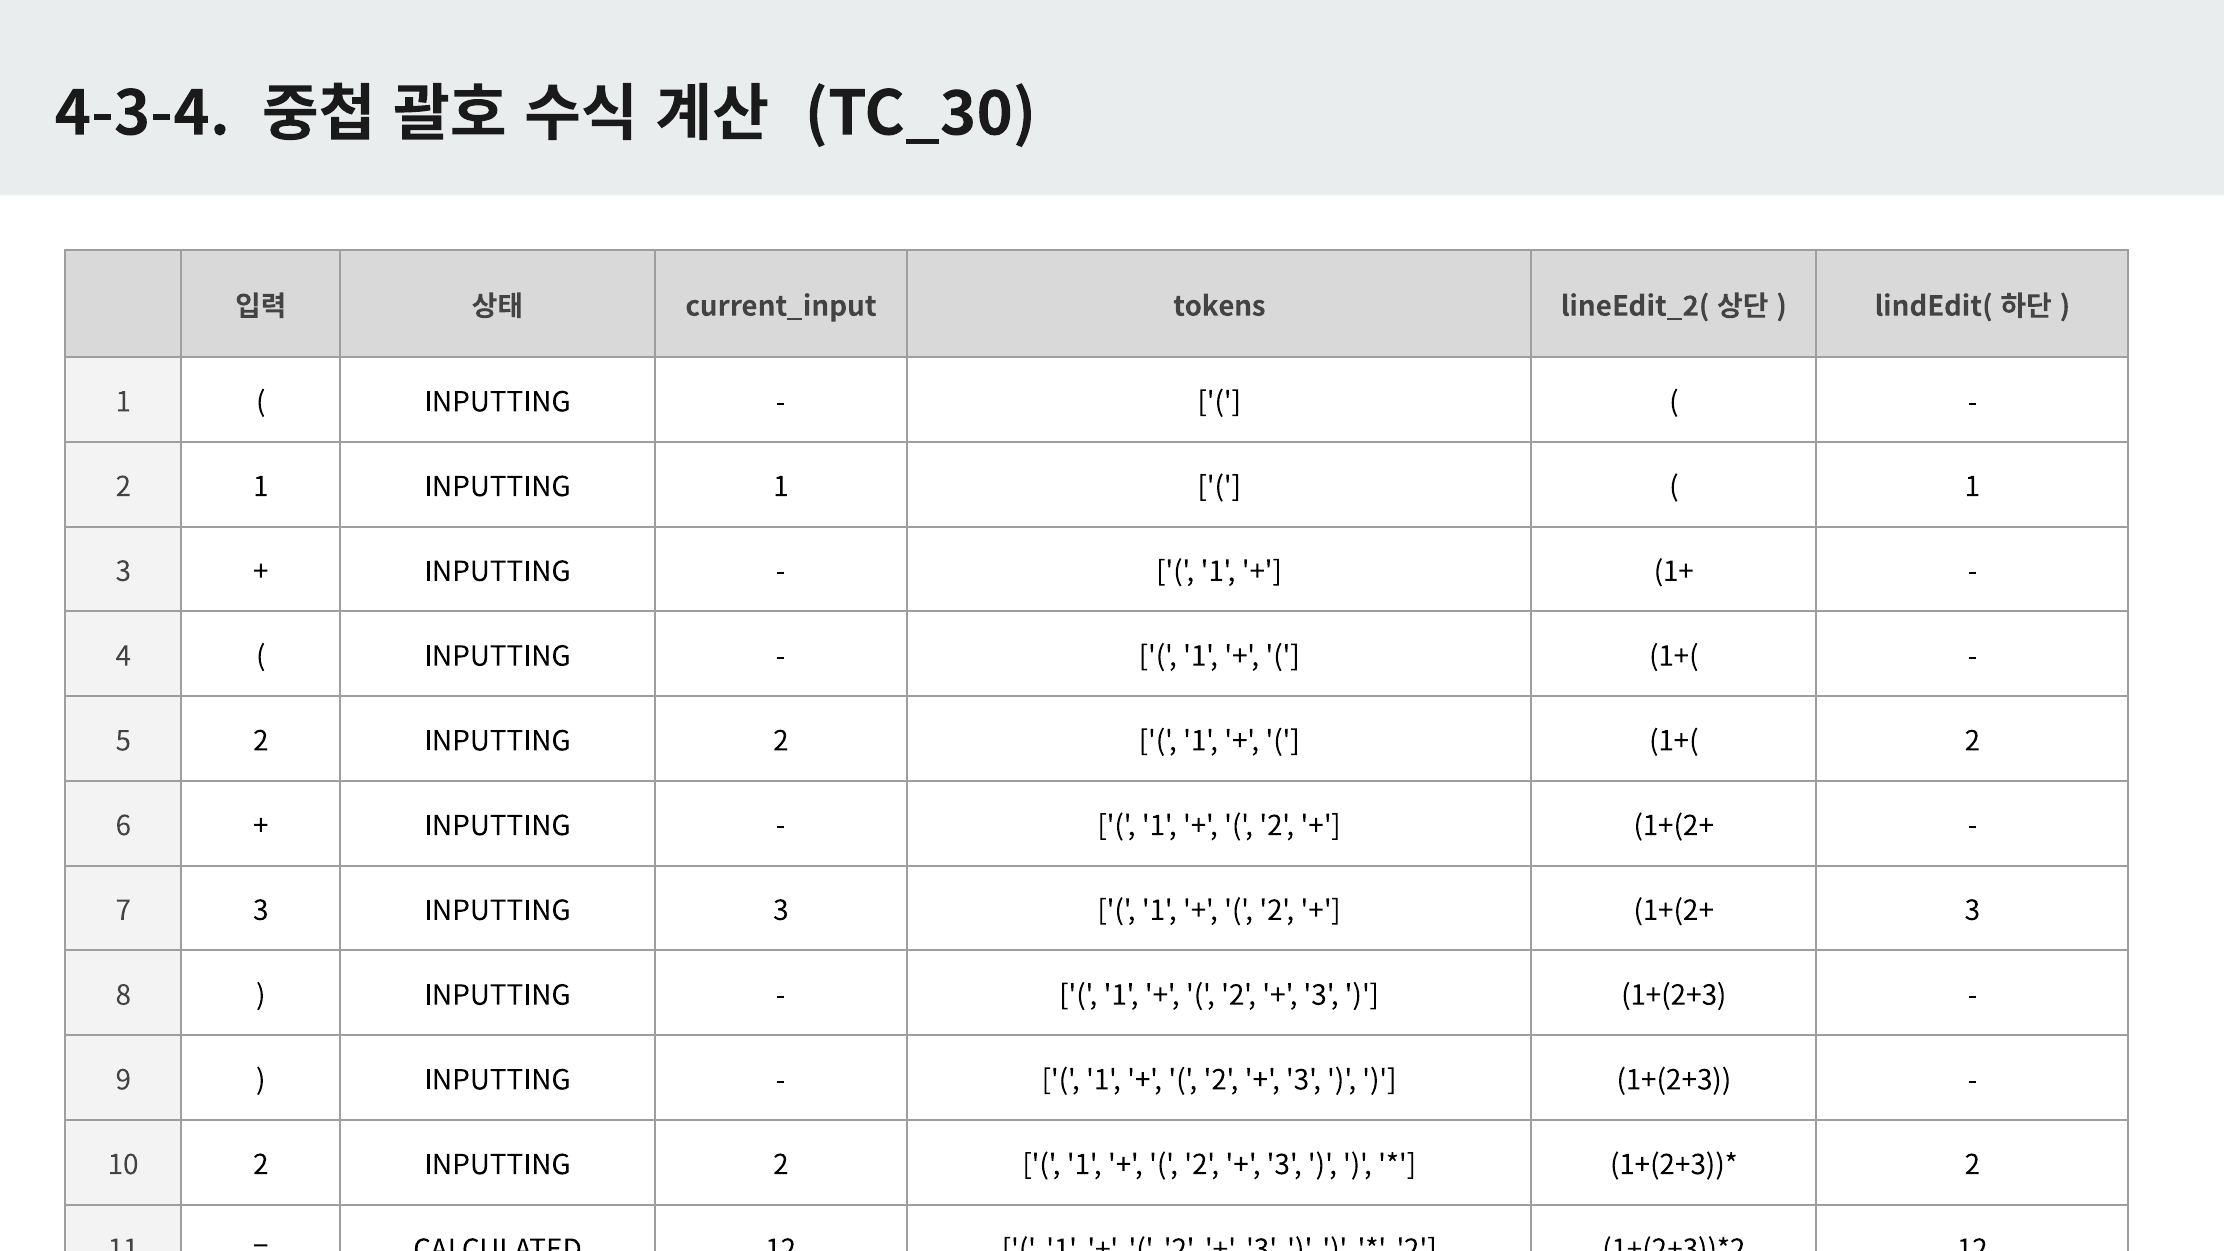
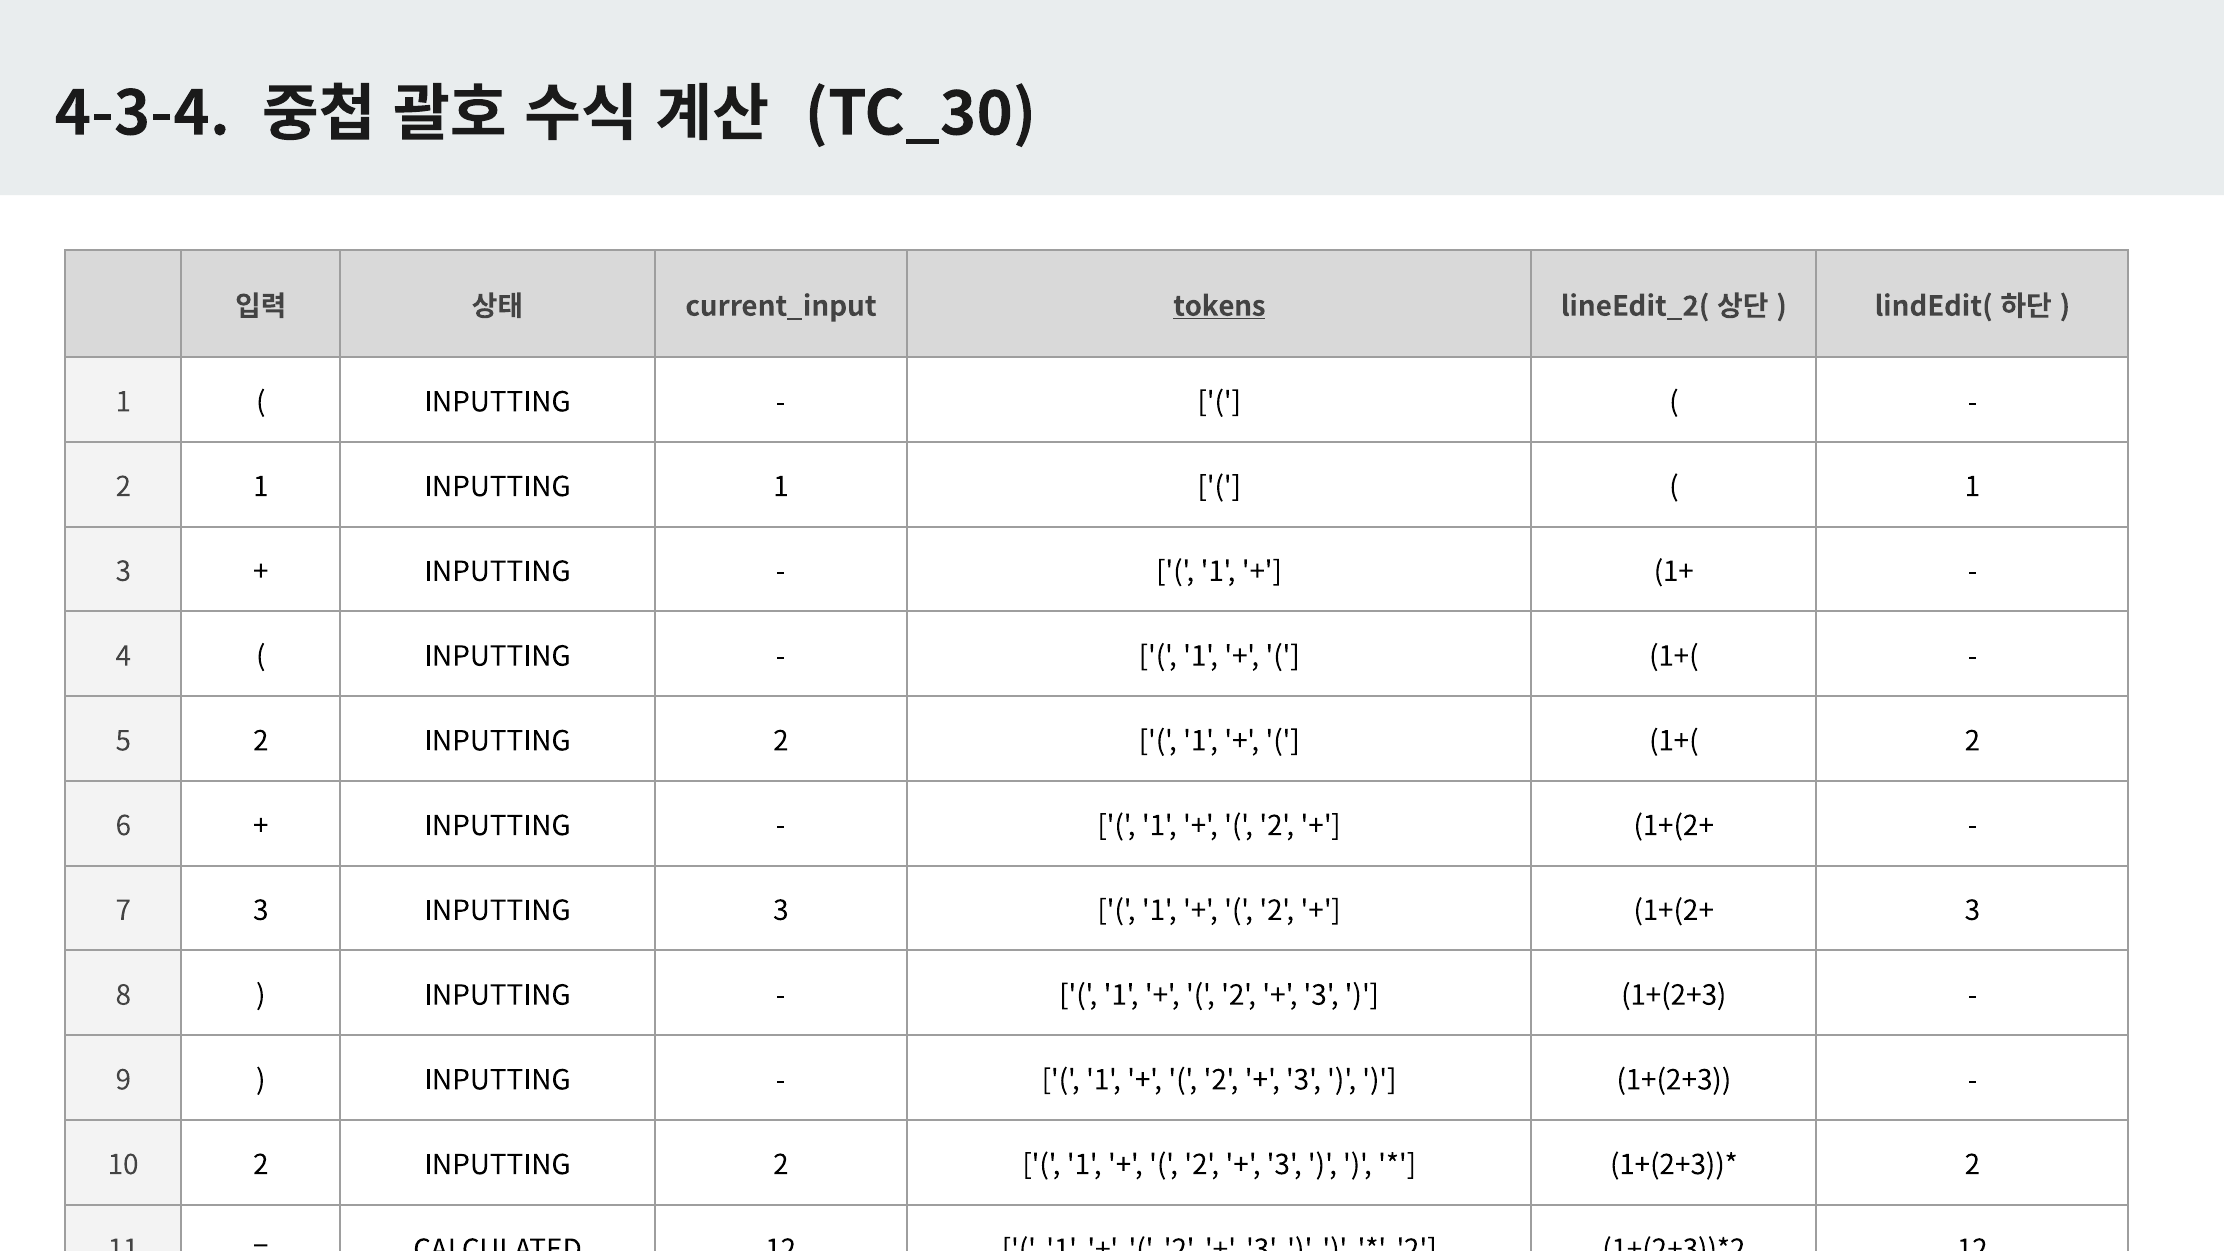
tokens underline: none -> present (1219, 307)
